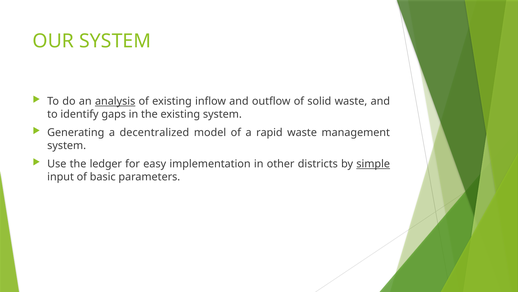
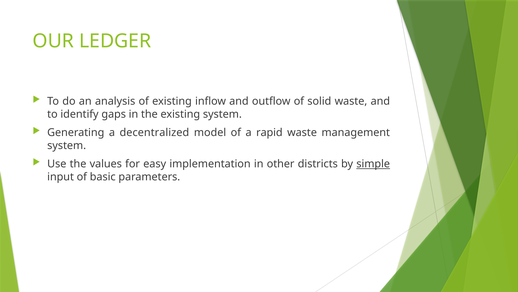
OUR SYSTEM: SYSTEM -> LEDGER (115, 41)
analysis underline: present -> none (115, 101)
ledger: ledger -> values (106, 164)
